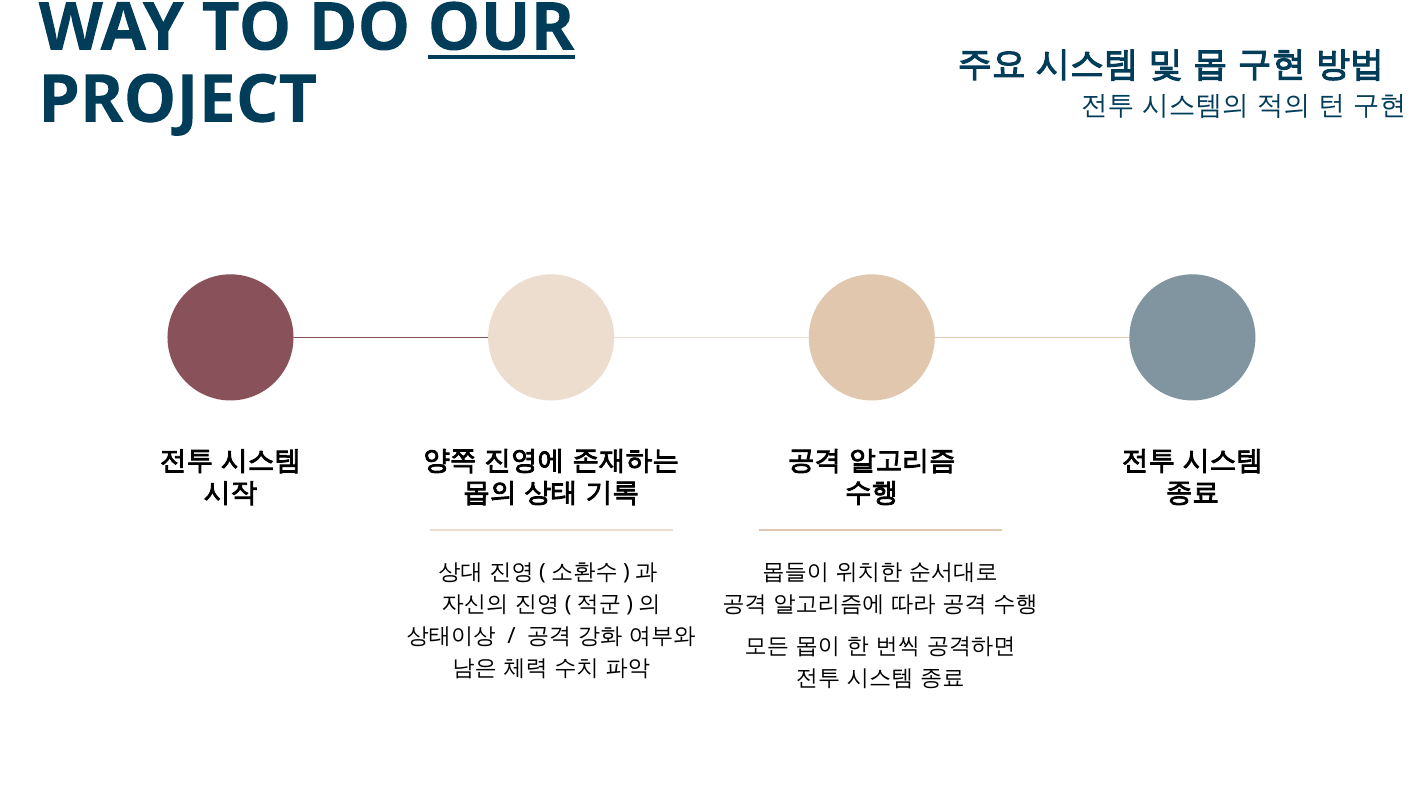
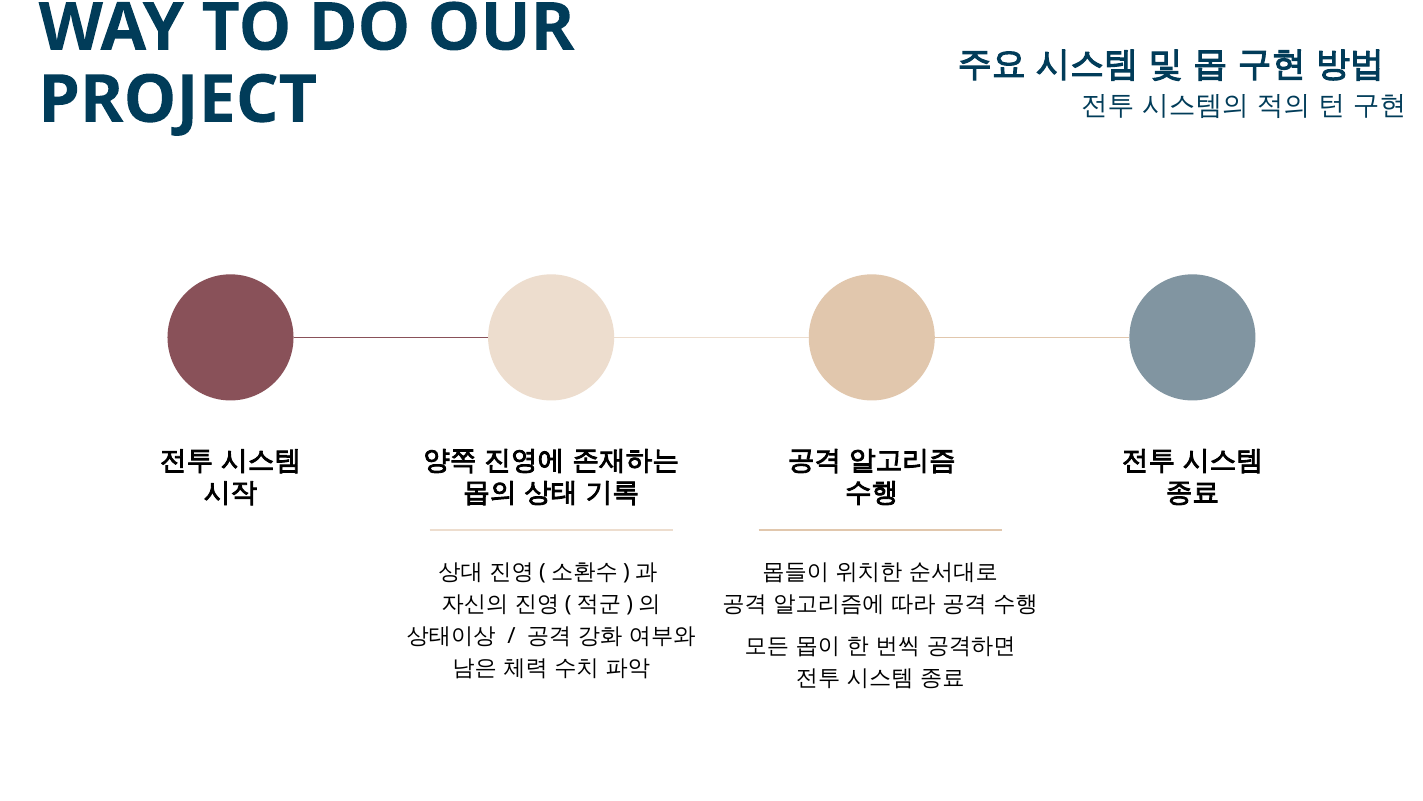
OUR underline: present -> none (501, 28)
